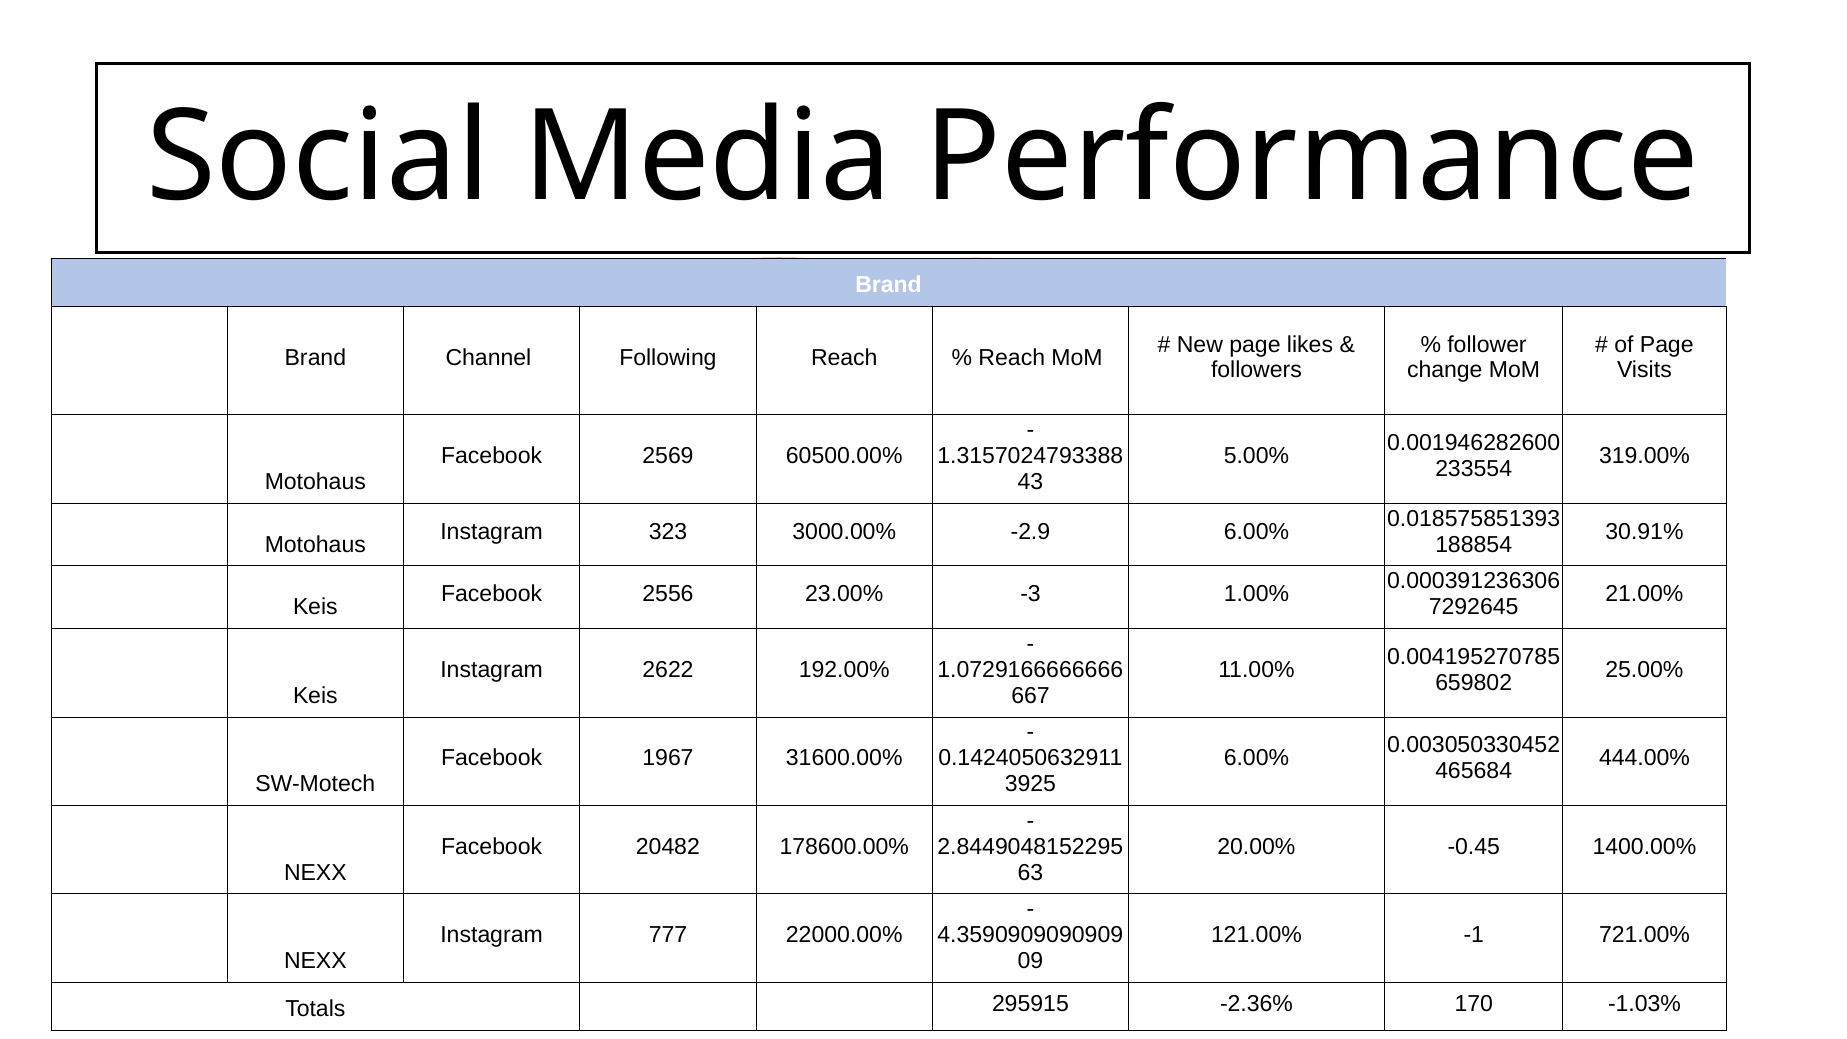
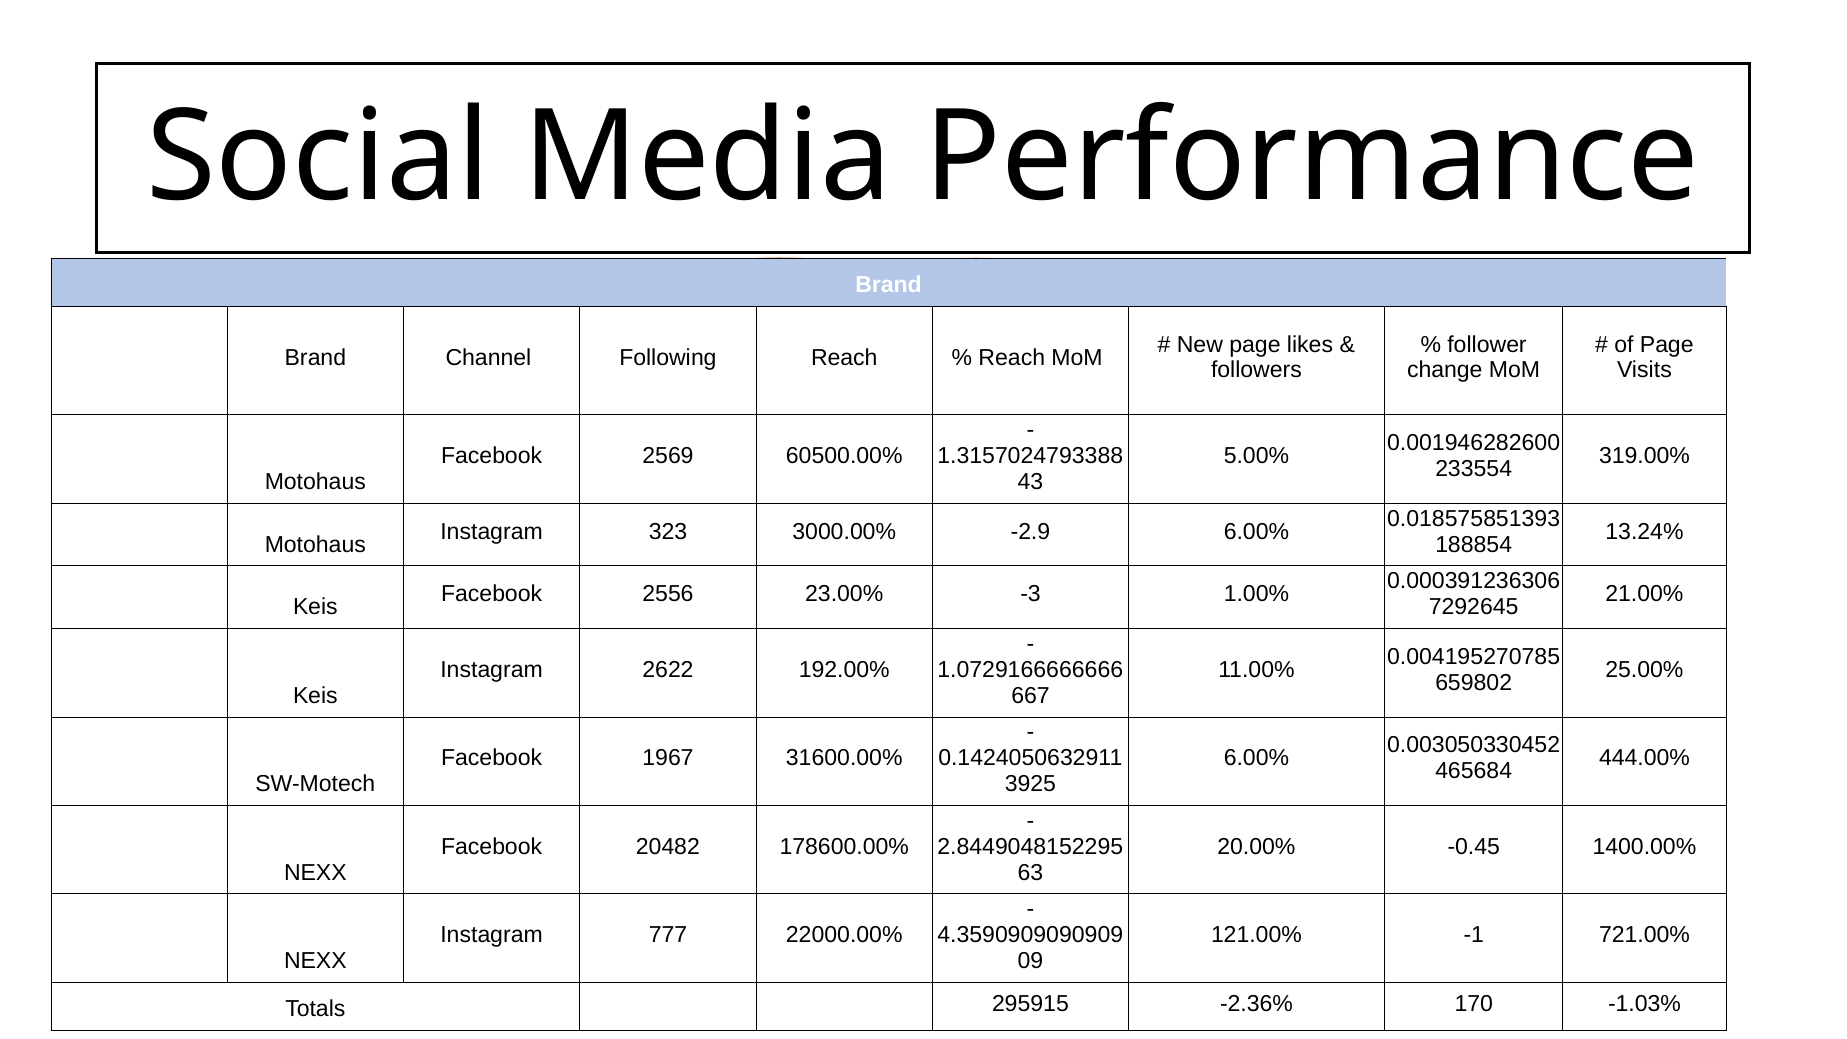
30.91%: 30.91% -> 13.24% (1644, 531)
